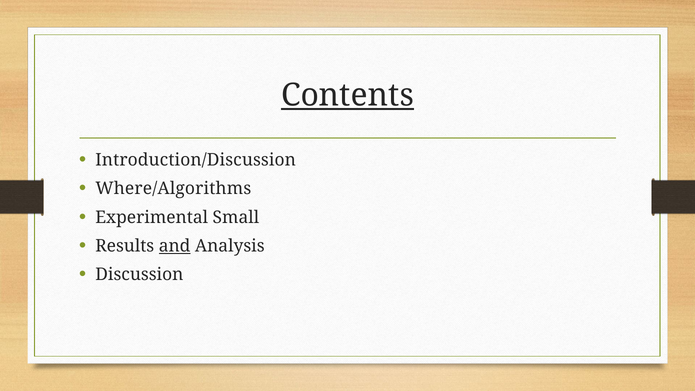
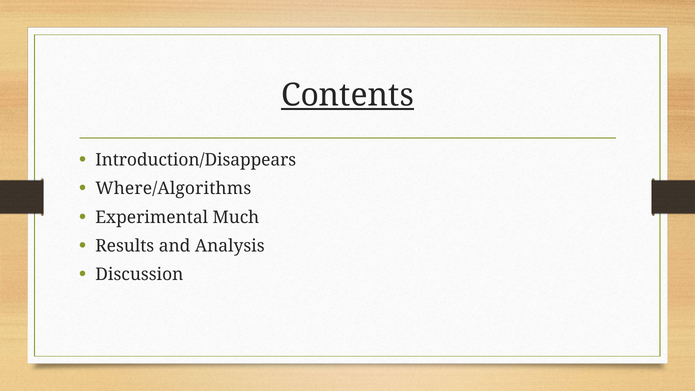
Introduction/Discussion: Introduction/Discussion -> Introduction/Disappears (196, 160)
Small: Small -> Much (236, 217)
and underline: present -> none (175, 246)
